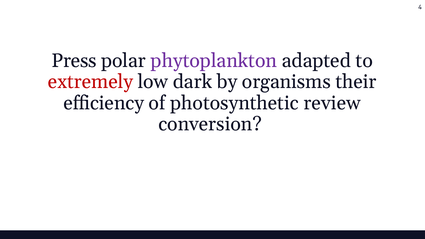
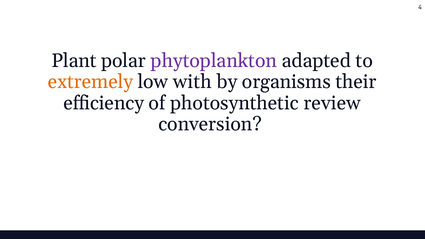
Press: Press -> Plant (74, 61)
extremely colour: red -> orange (90, 82)
dark: dark -> with (192, 82)
